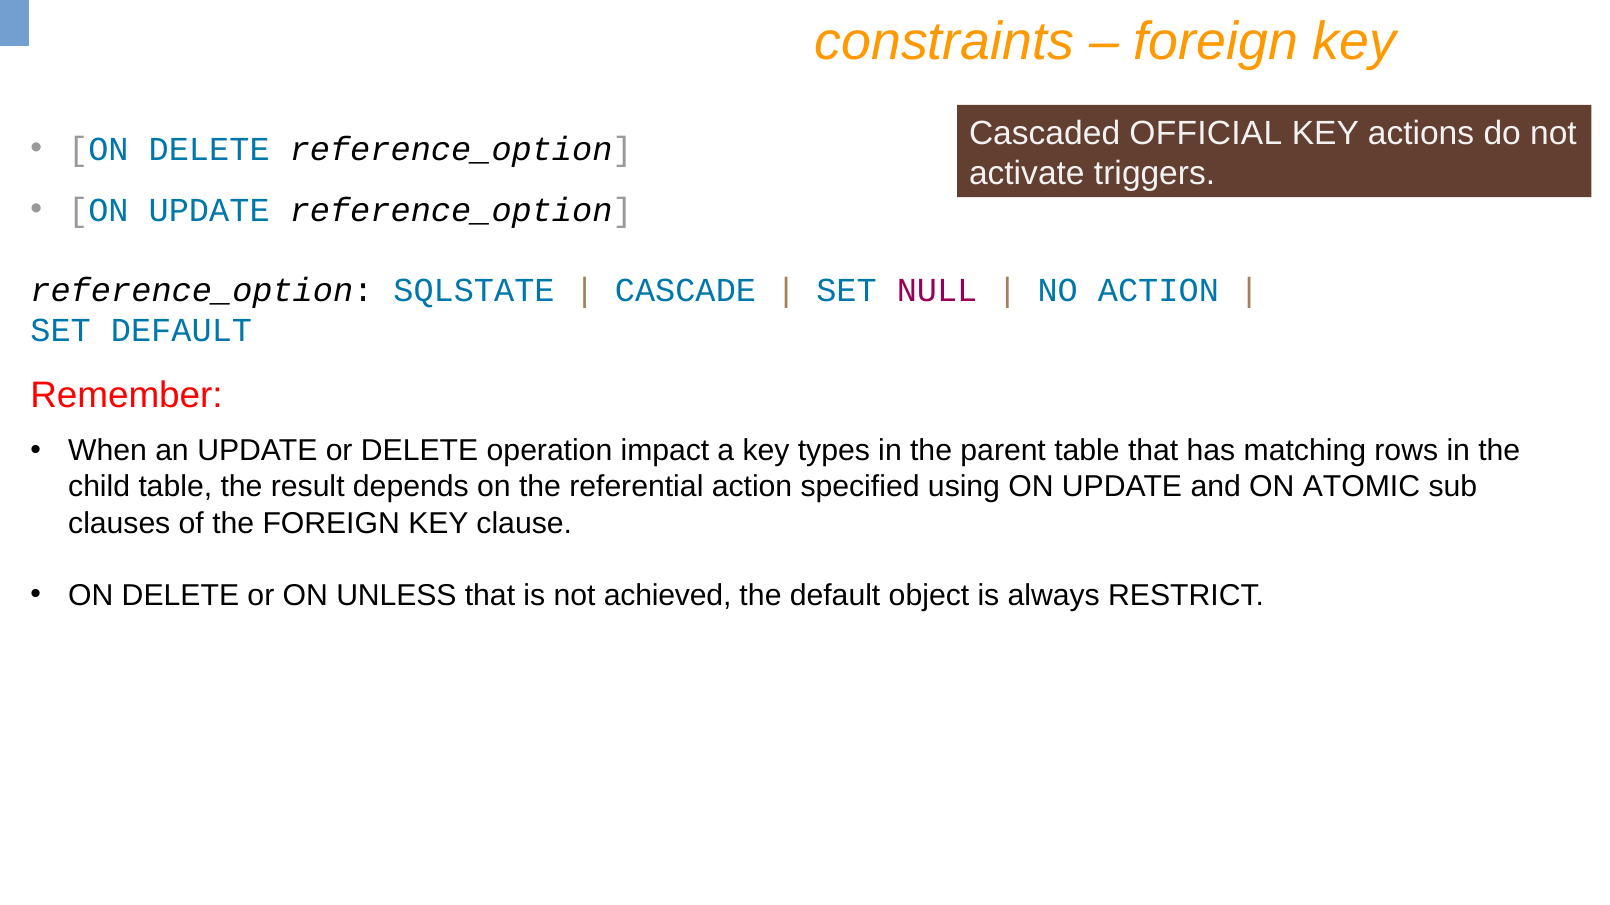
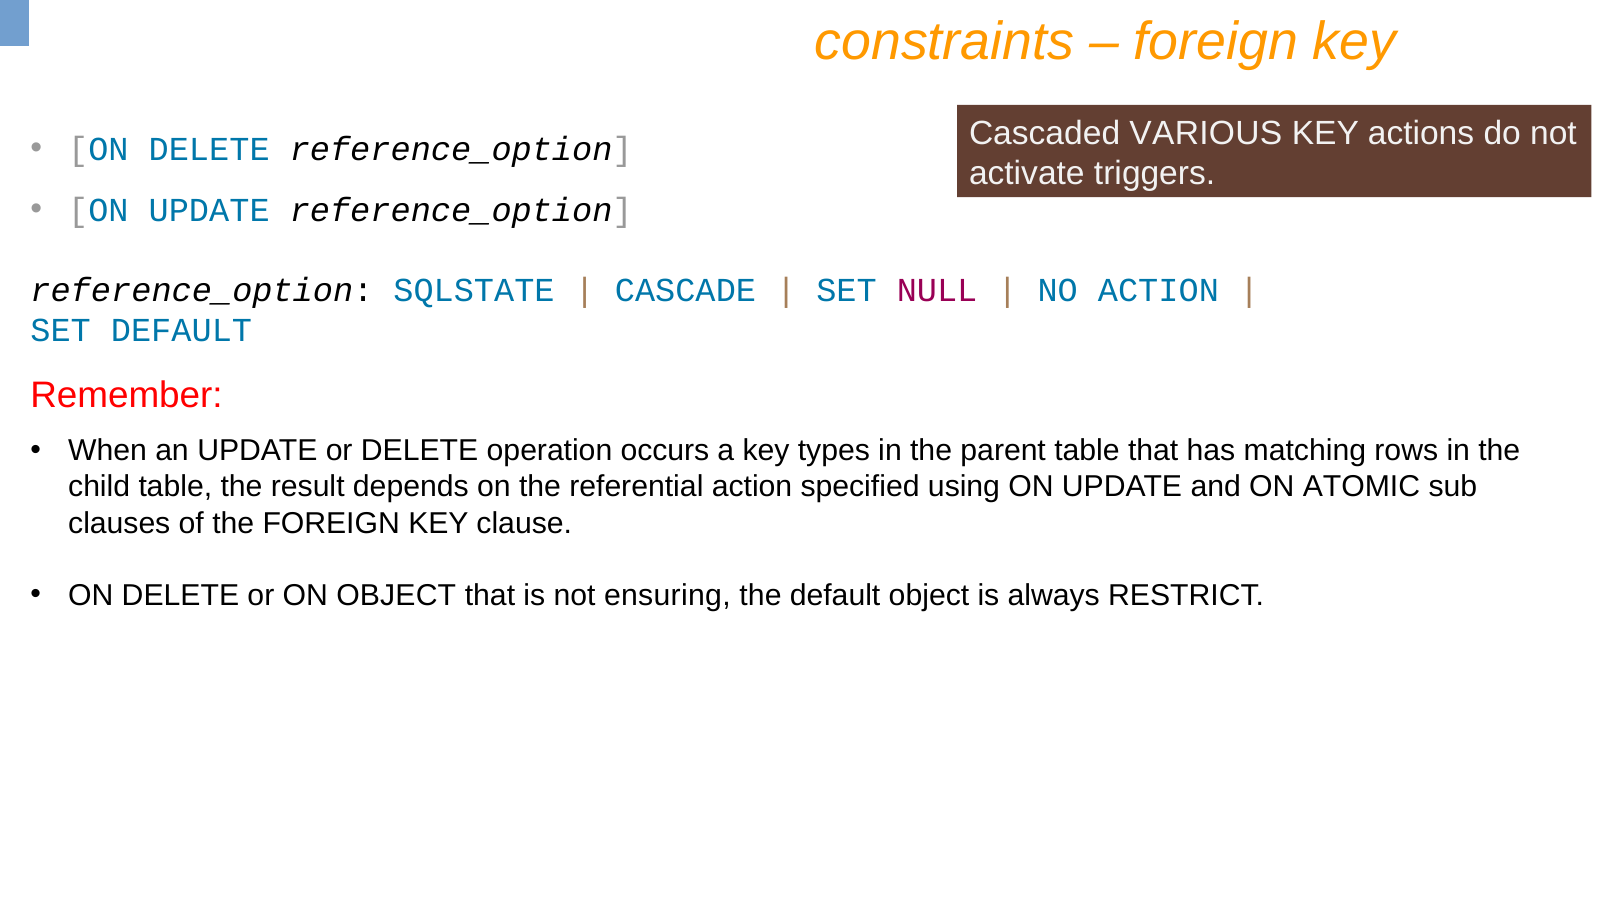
OFFICIAL: OFFICIAL -> VARIOUS (1206, 133)
impact: impact -> occurs (665, 451)
ON UNLESS: UNLESS -> OBJECT (396, 596)
achieved: achieved -> ensuring (667, 596)
